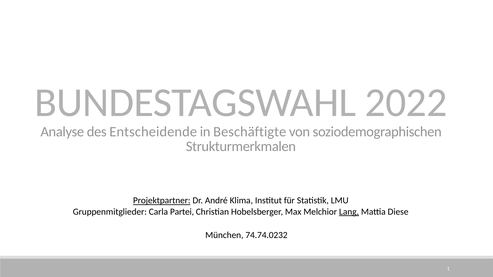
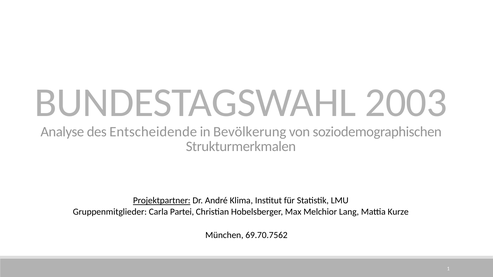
2022: 2022 -> 2003 (406, 103)
Beschäftigte: Beschäftigte -> Bevölkerung (250, 132)
Lang underline: present -> none (349, 212)
Diese: Diese -> Kurze (398, 212)
74.74.0232: 74.74.0232 -> 69.70.7562 (267, 235)
